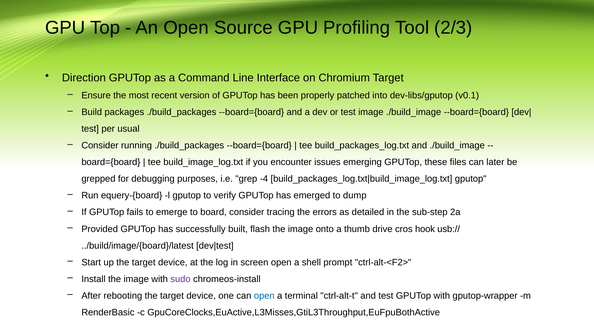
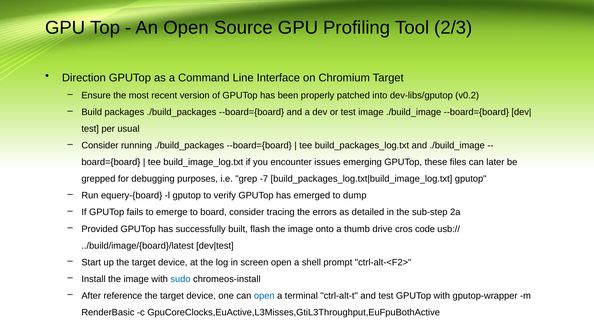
v0.1: v0.1 -> v0.2 (467, 95)
-4: -4 -> -7 (264, 179)
hook: hook -> code (425, 229)
sudo colour: purple -> blue (180, 279)
rebooting: rebooting -> reference (123, 296)
